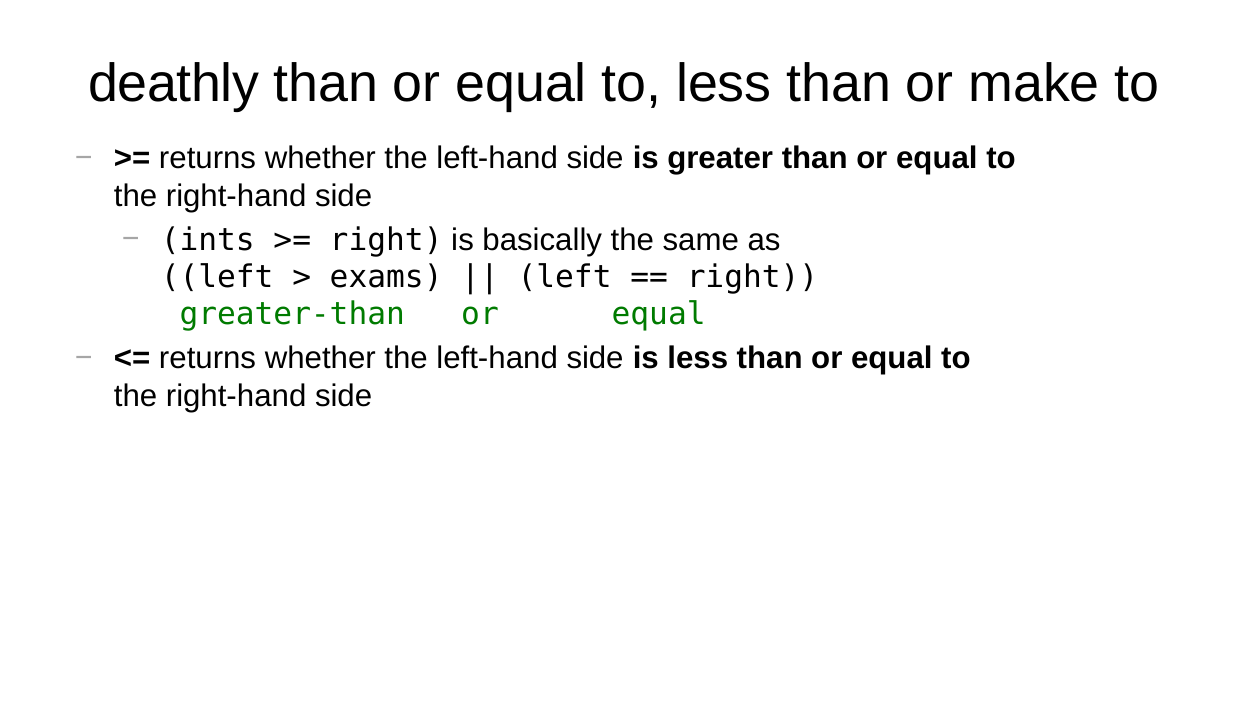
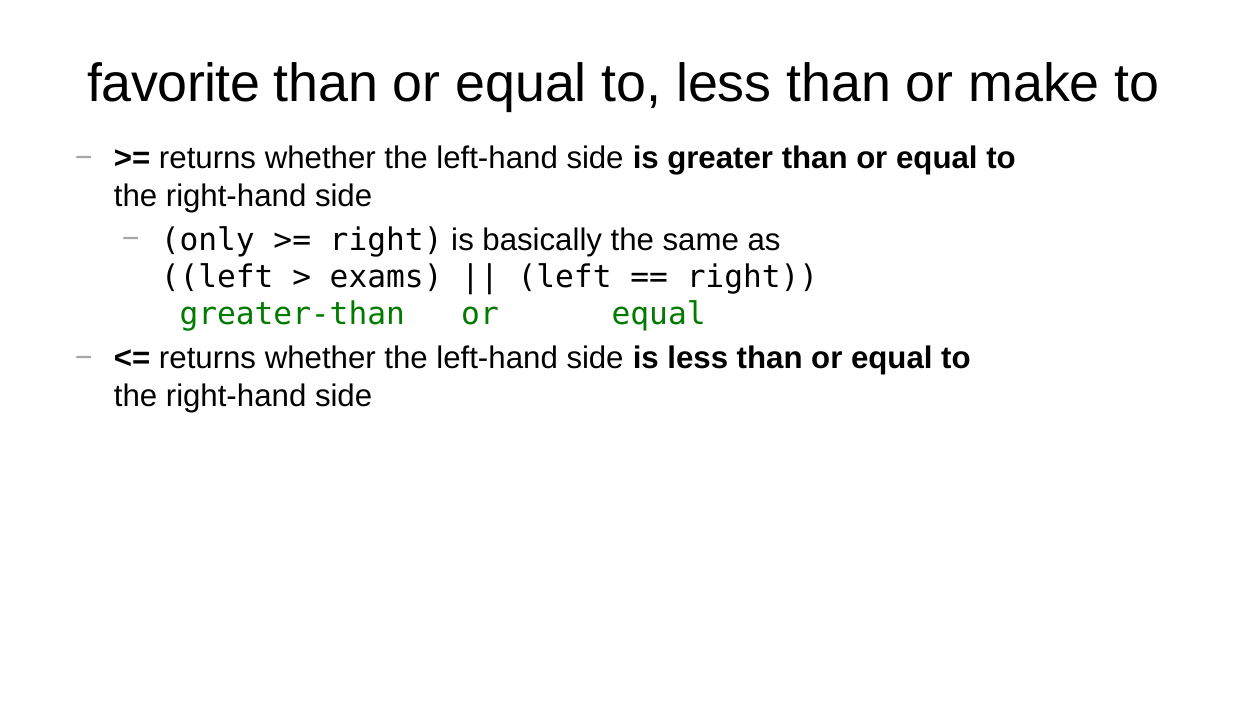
deathly: deathly -> favorite (174, 84)
ints: ints -> only (208, 240)
